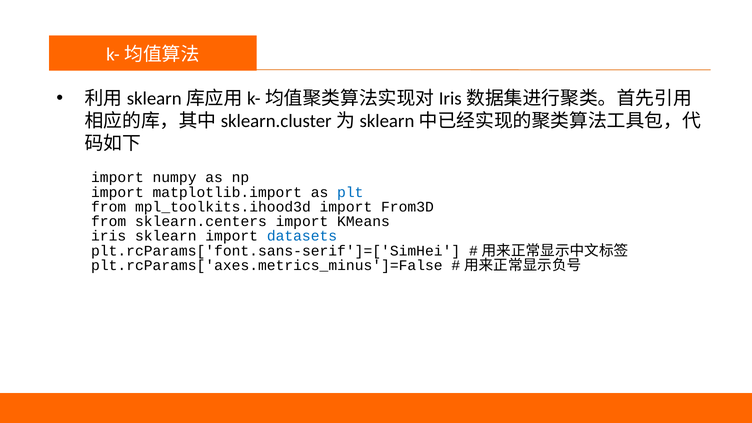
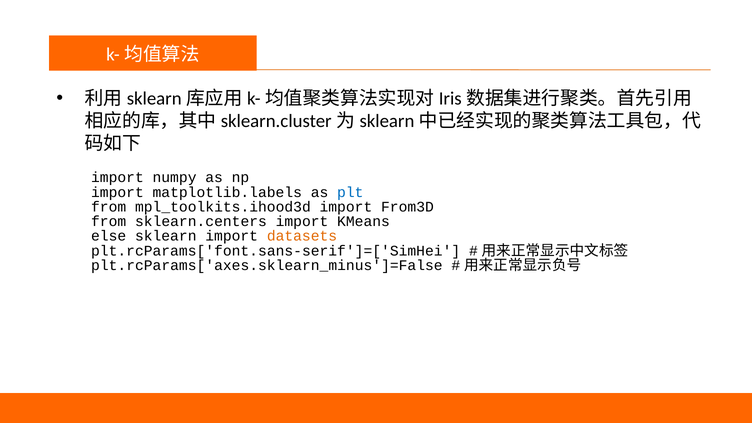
matplotlib.import: matplotlib.import -> matplotlib.labels (227, 192)
iris: iris -> else (109, 236)
datasets colour: blue -> orange (302, 236)
plt.rcParams['axes.metrics_minus']=False: plt.rcParams['axes.metrics_minus']=False -> plt.rcParams['axes.sklearn_minus']=False (267, 265)
